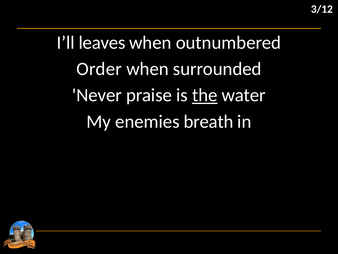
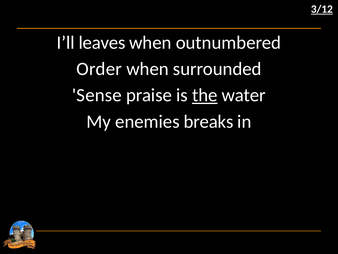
3/12 underline: none -> present (322, 9)
Never: Never -> Sense (97, 95)
breath: breath -> breaks (209, 121)
